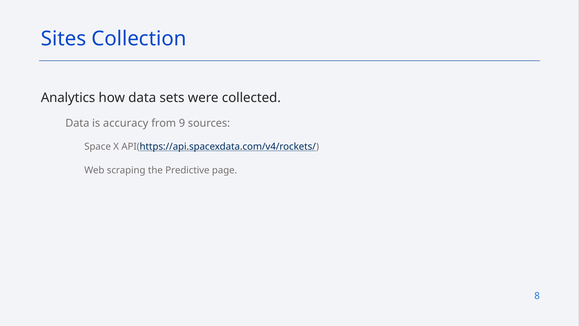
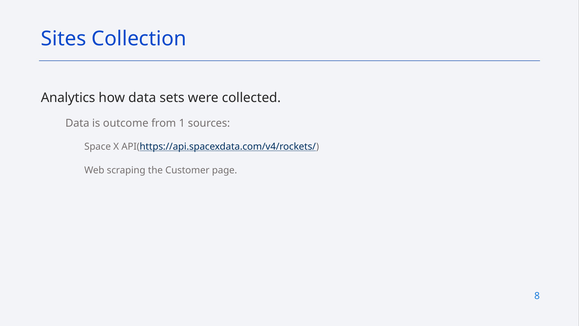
accuracy: accuracy -> outcome (126, 123)
9: 9 -> 1 (182, 123)
Predictive: Predictive -> Customer (187, 170)
